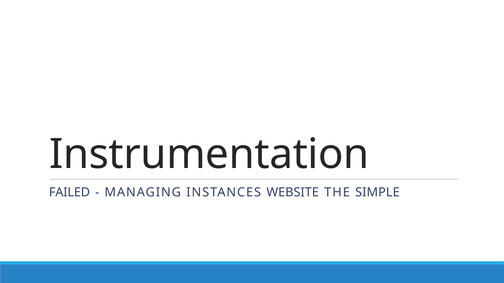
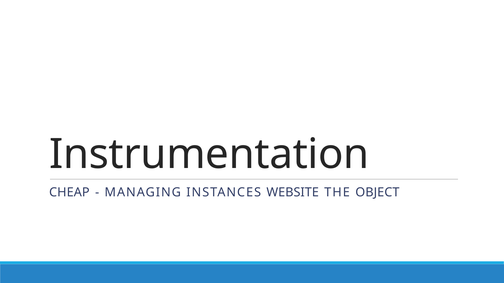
FAILED: FAILED -> CHEAP (69, 193)
SIMPLE: SIMPLE -> OBJECT (377, 193)
